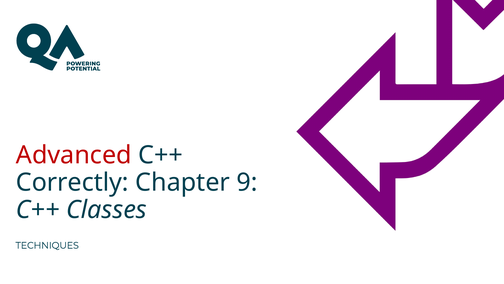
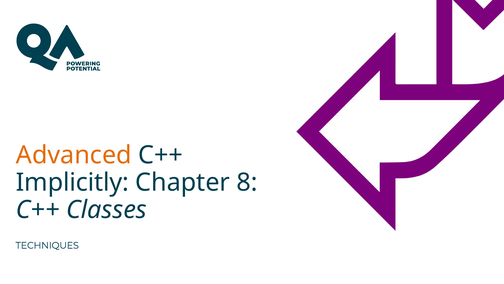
Advanced colour: red -> orange (74, 155)
Correctly: Correctly -> Implicitly (72, 182)
9: 9 -> 8 (247, 182)
